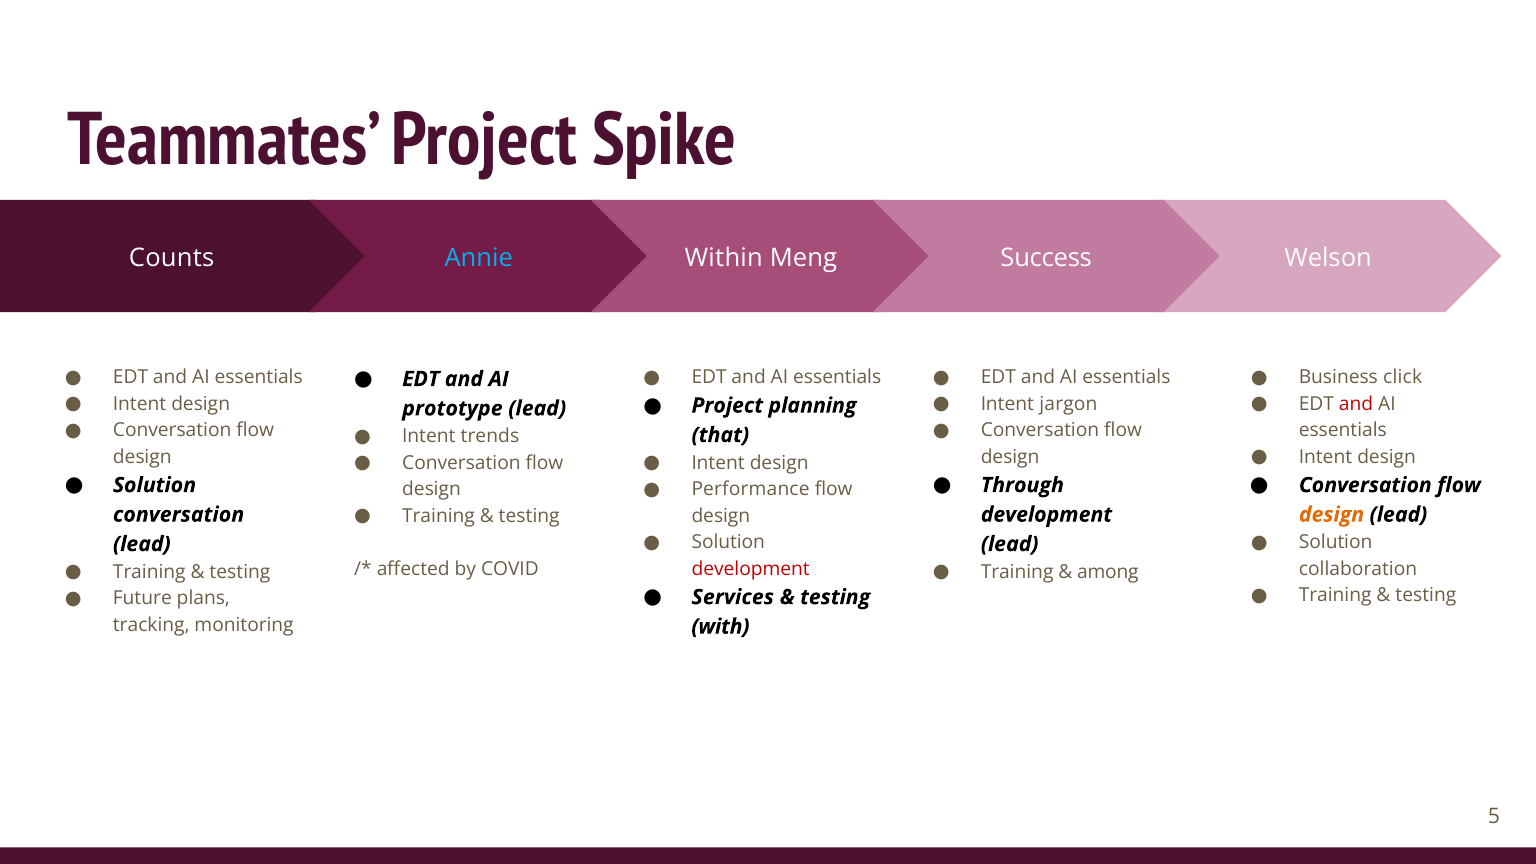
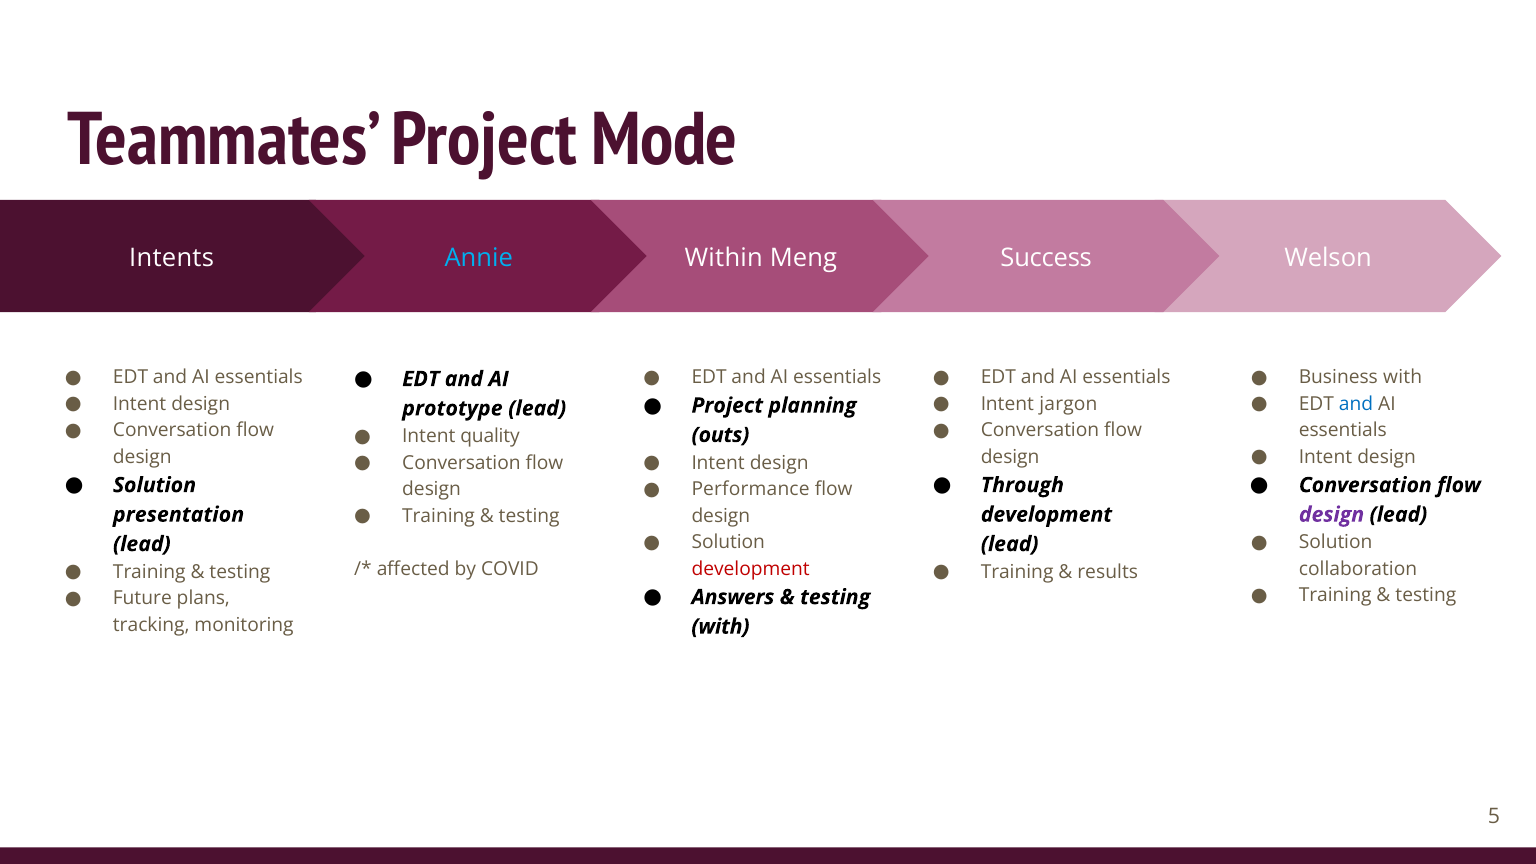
Spike: Spike -> Mode (665, 140)
Counts: Counts -> Intents (172, 258)
Business click: click -> with (1403, 377)
and colour: red -> blue (1356, 404)
that: that -> outs (720, 435)
trends: trends -> quality (490, 436)
conversation: conversation -> presentation (179, 515)
design colour: orange -> purple (1332, 515)
among: among -> results (1108, 572)
Services: Services -> Answers (733, 597)
